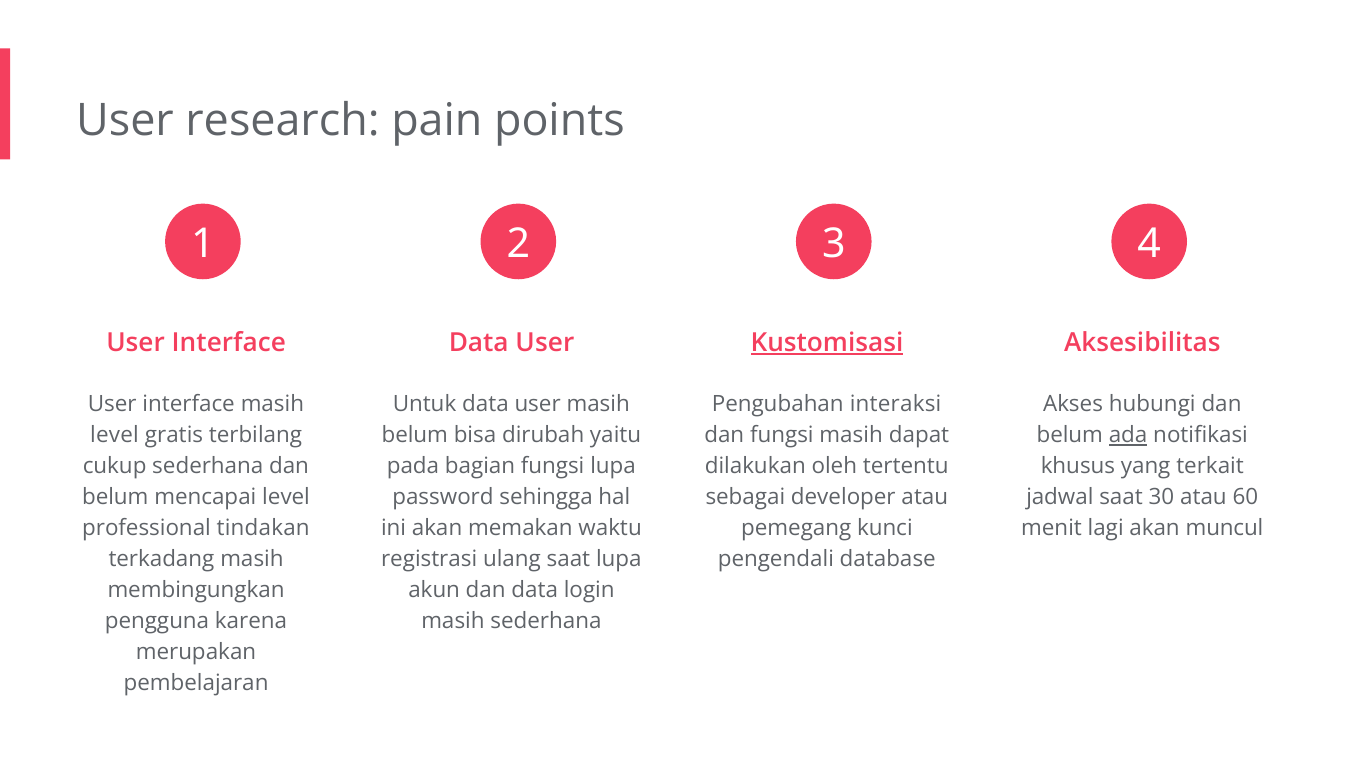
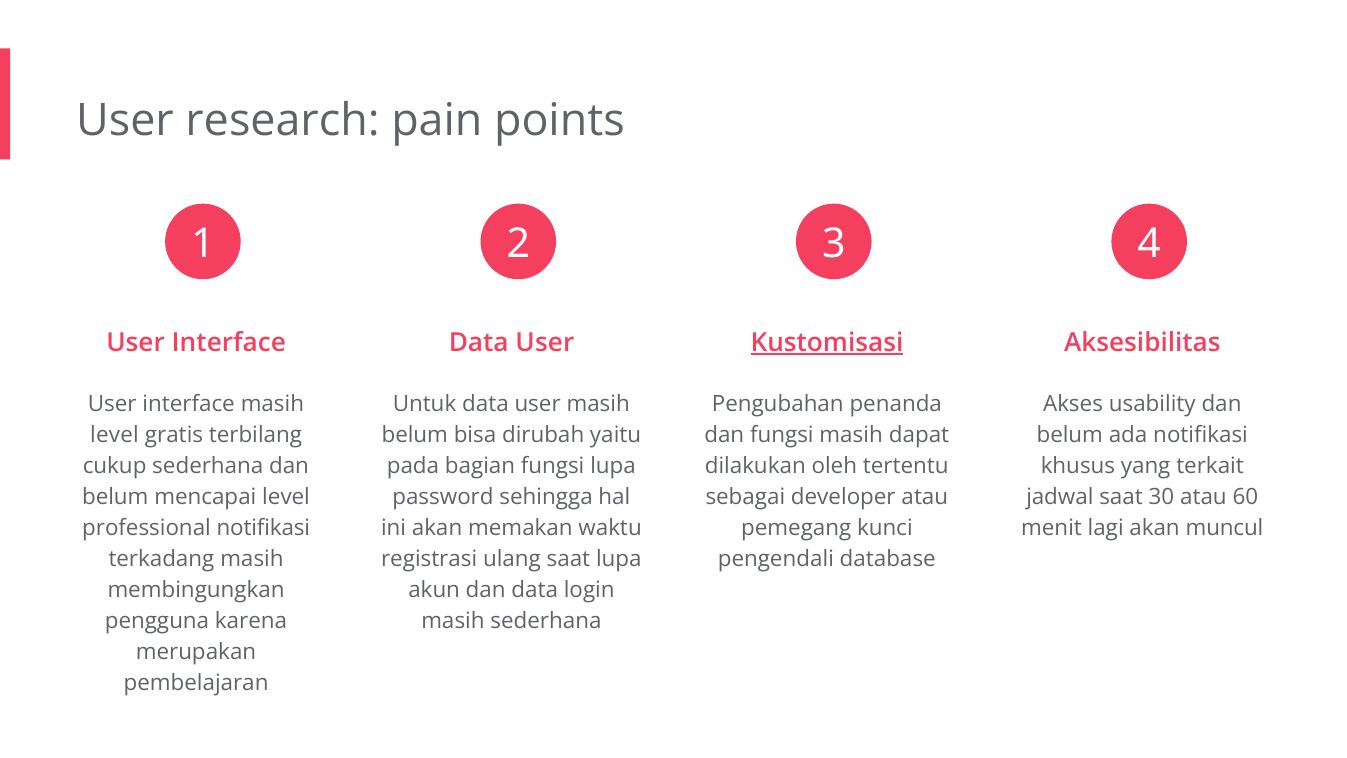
interaksi: interaksi -> penanda (896, 404)
hubungi: hubungi -> usability (1152, 404)
ada underline: present -> none (1128, 435)
professional tindakan: tindakan -> notifikasi (263, 528)
